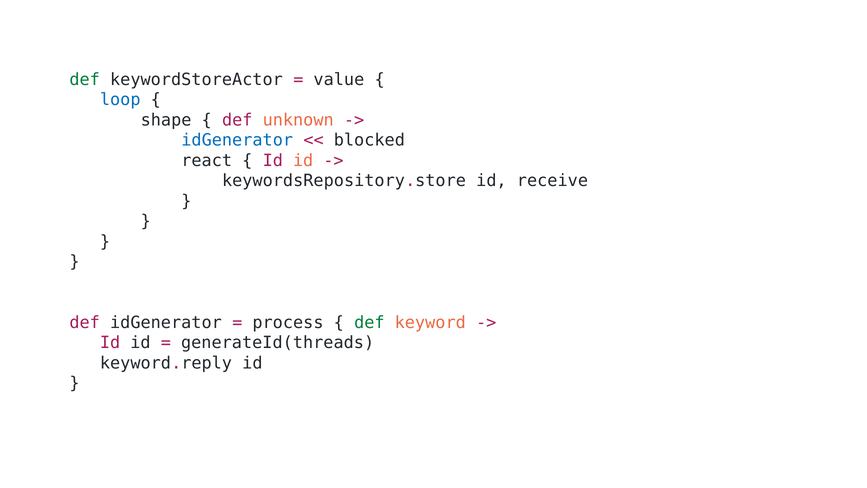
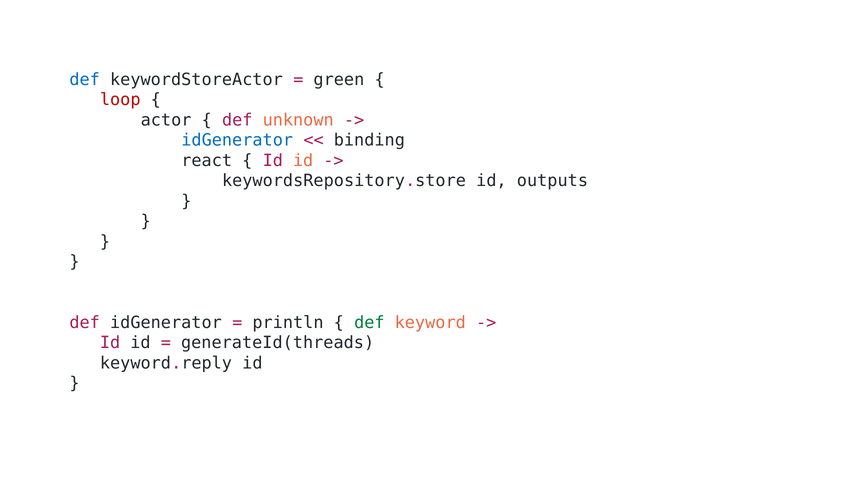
def colour: green -> blue (85, 80)
value: value -> green (339, 80)
loop colour: blue -> red (120, 100)
shape: shape -> actor (166, 120)
blocked: blocked -> binding (369, 140)
receive: receive -> outputs (552, 181)
process: process -> println (288, 322)
